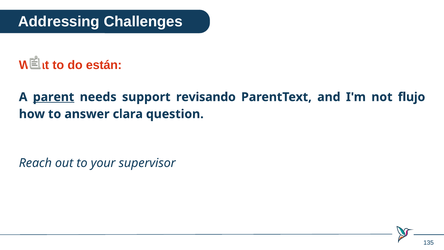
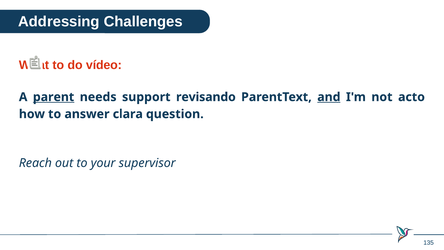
están: están -> vídeo (104, 65)
and underline: none -> present (329, 97)
flujo: flujo -> acto (411, 97)
